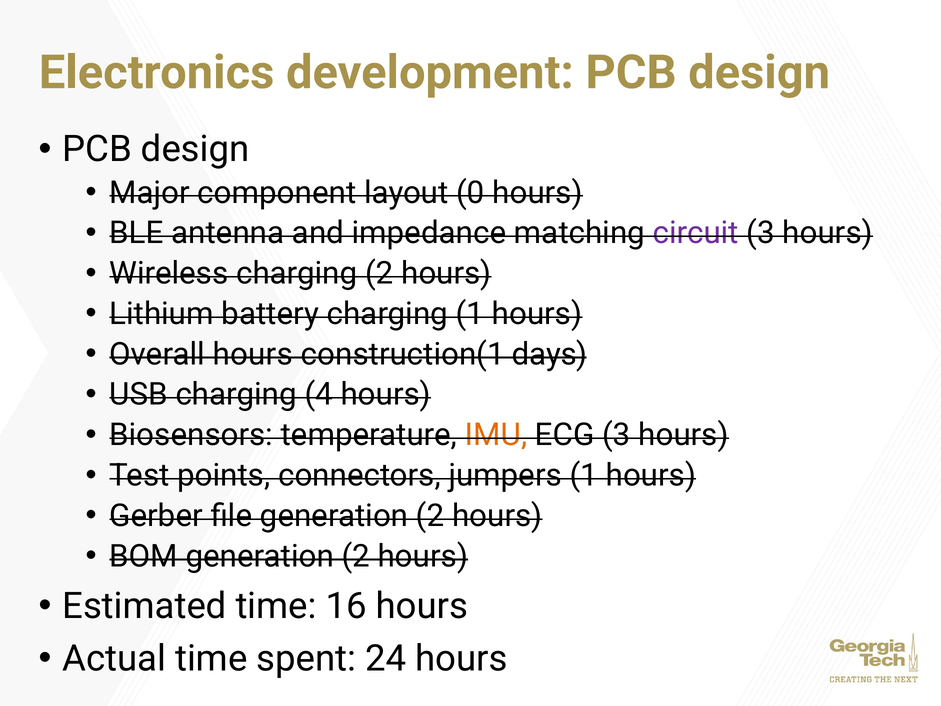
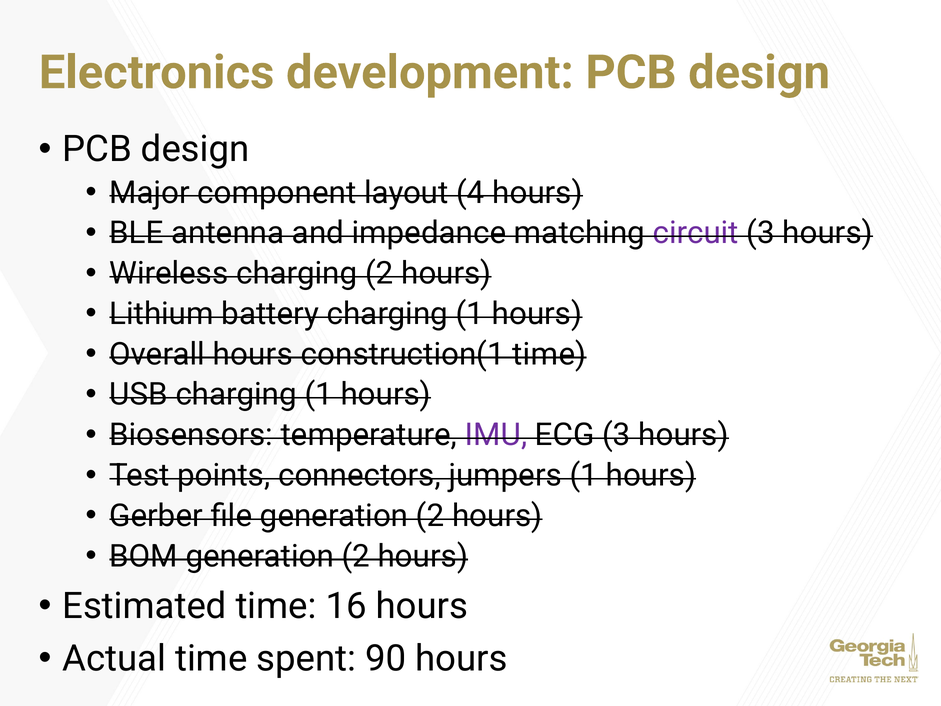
0: 0 -> 4 (470, 193)
construction(1 days: days -> time (549, 354)
USB charging 4: 4 -> 1 (319, 394)
IMU colour: orange -> purple (496, 435)
24: 24 -> 90 (386, 658)
